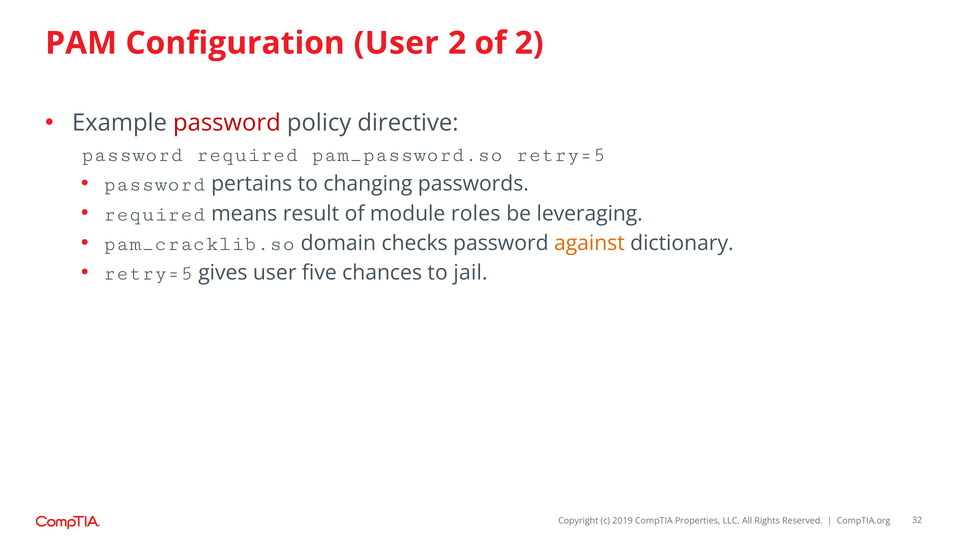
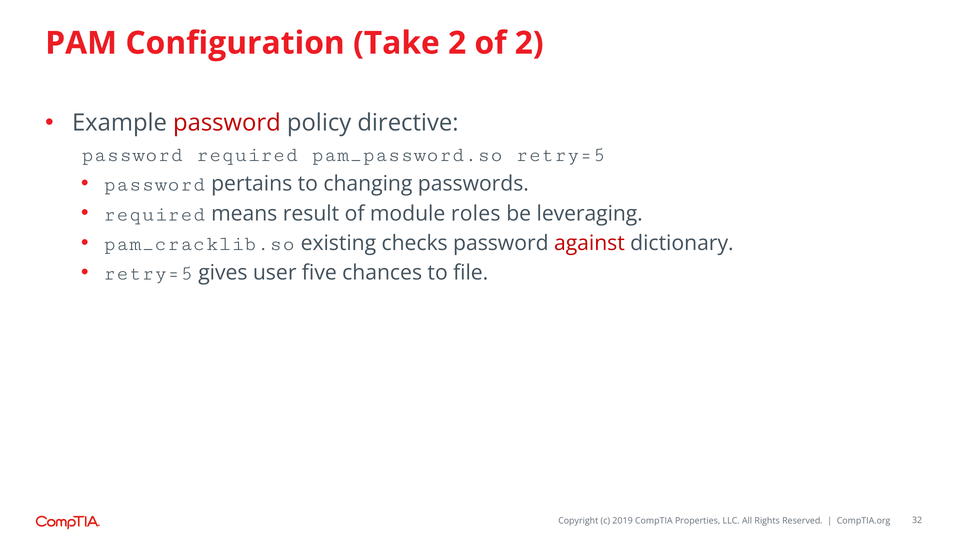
Configuration User: User -> Take (396, 43)
domain: domain -> existing (338, 243)
against colour: orange -> red (589, 243)
jail: jail -> file (471, 273)
